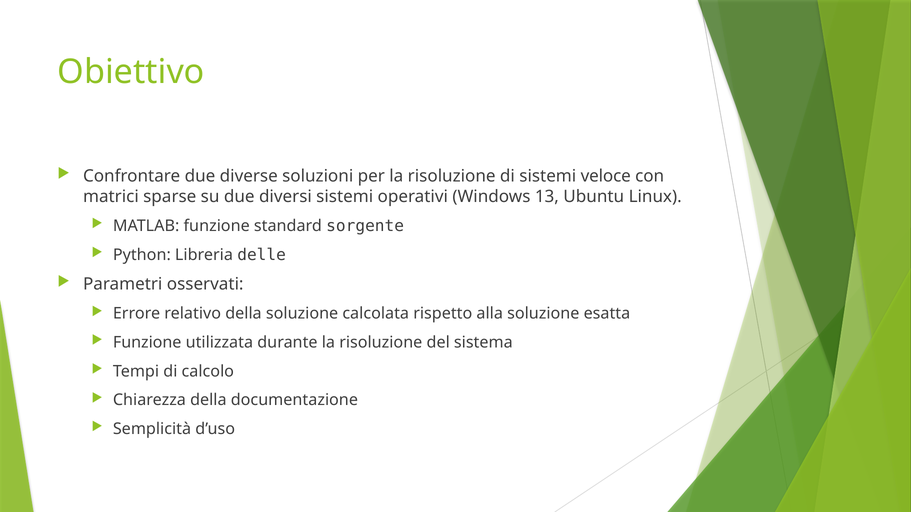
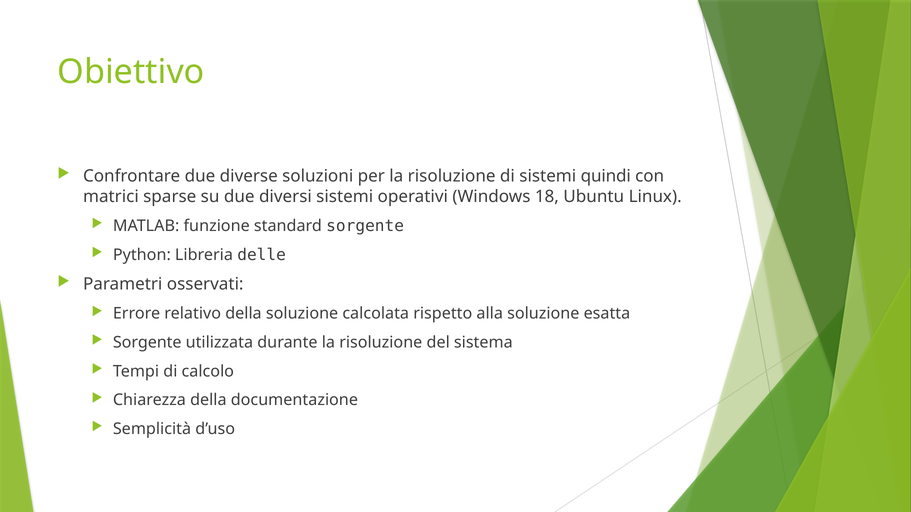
veloce: veloce -> quindi (606, 176)
13: 13 -> 18 (547, 197)
Funzione: Funzione -> Sorgente (147, 343)
